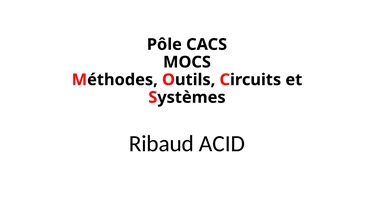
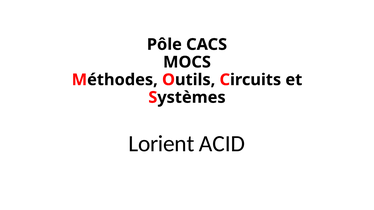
Ribaud: Ribaud -> Lorient (161, 144)
